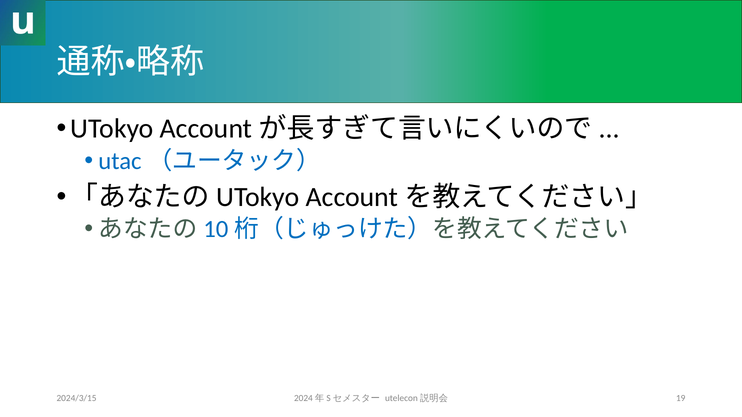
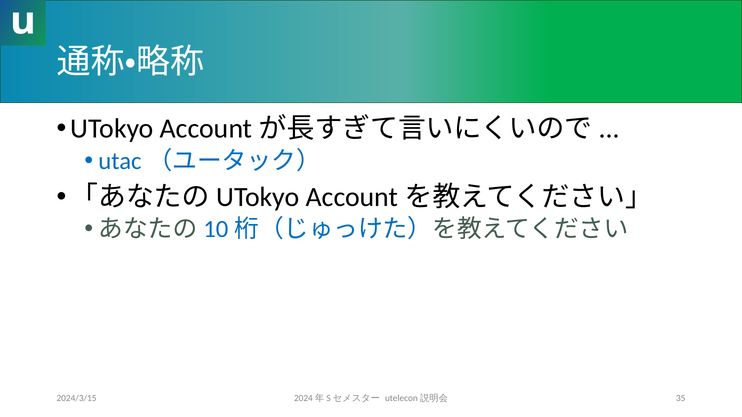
19: 19 -> 35 (681, 398)
